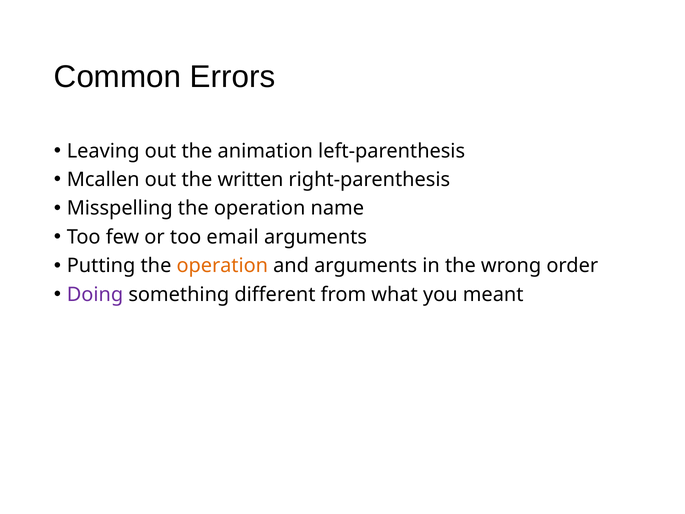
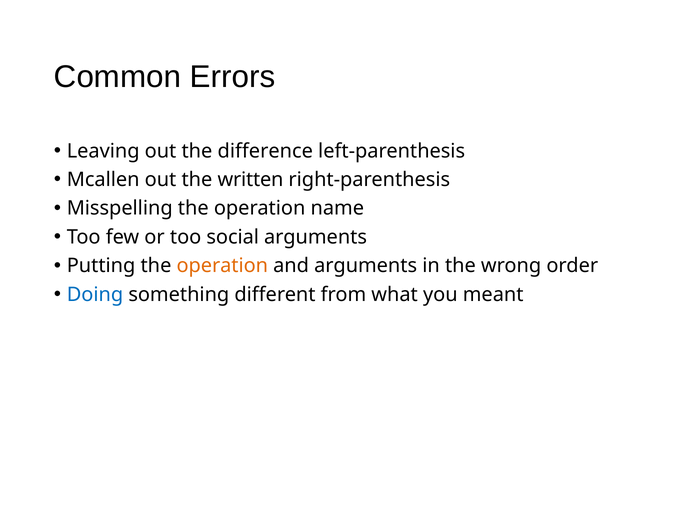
animation: animation -> difference (265, 151)
email: email -> social (233, 237)
Doing colour: purple -> blue (95, 294)
